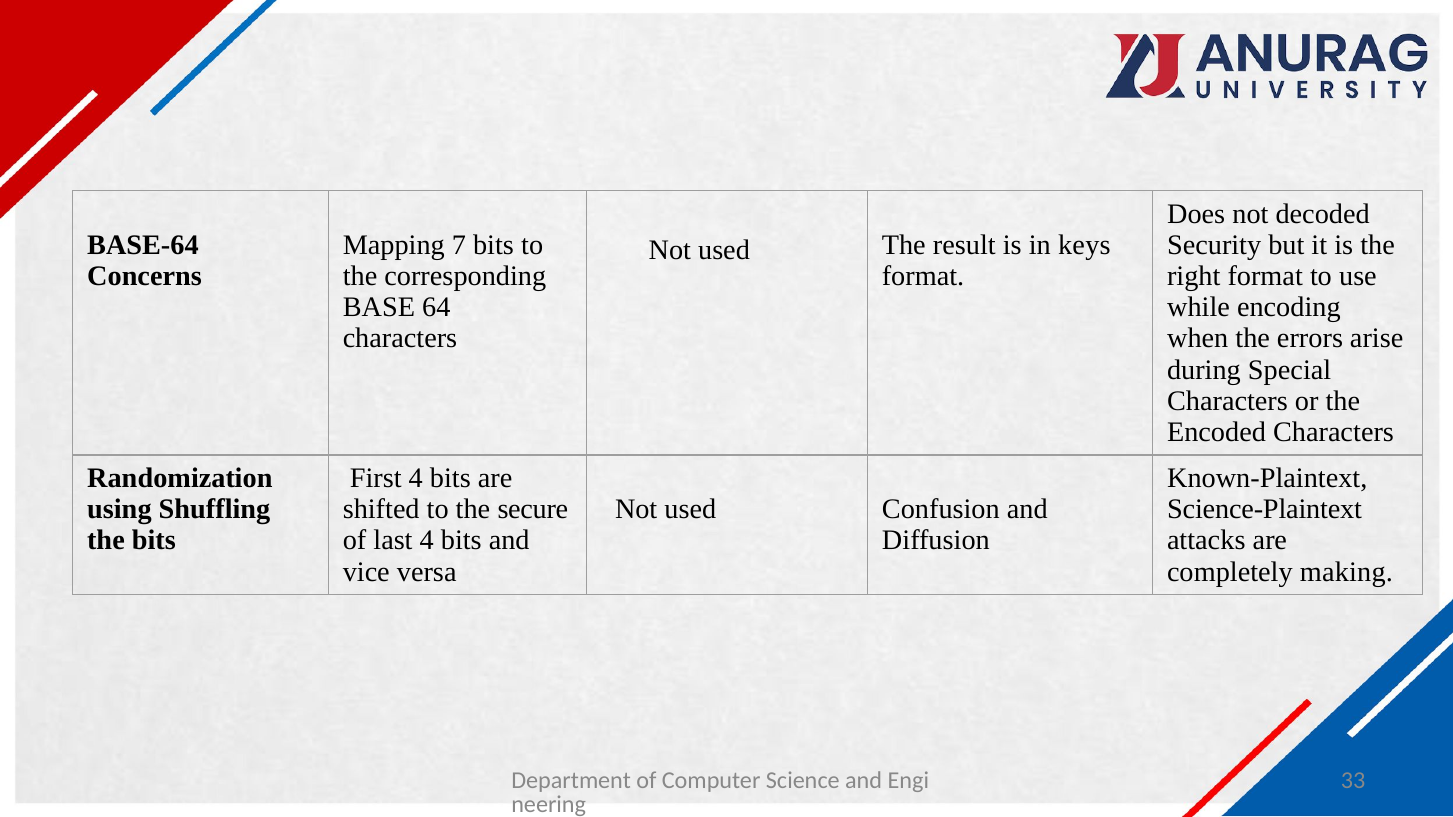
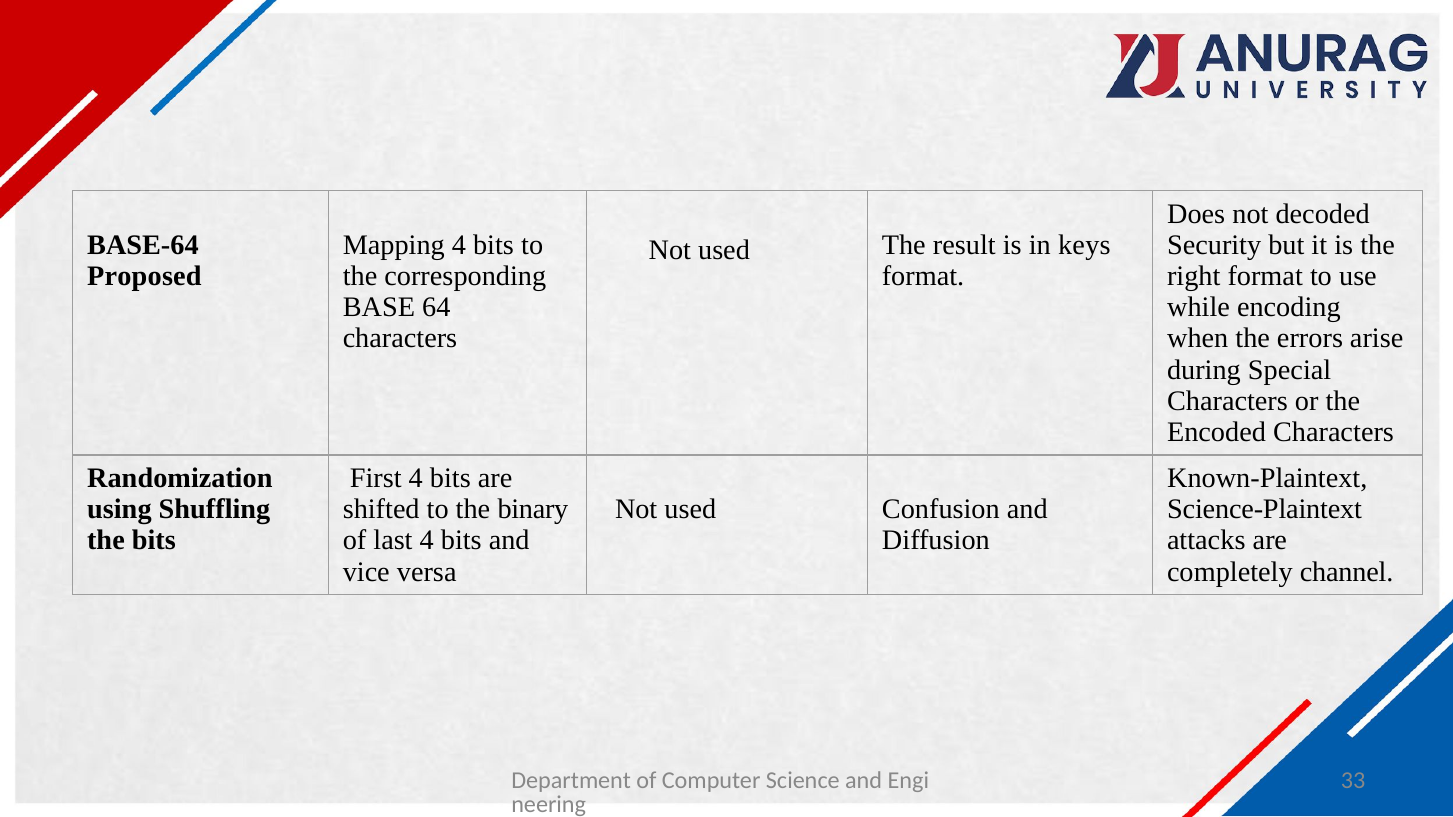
Mapping 7: 7 -> 4 (459, 245)
Concerns: Concerns -> Proposed (144, 276)
secure: secure -> binary (533, 510)
making: making -> channel (1347, 572)
